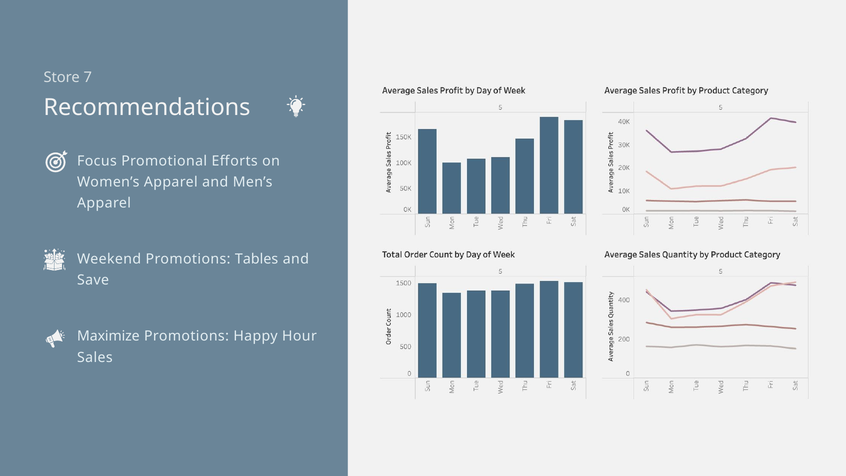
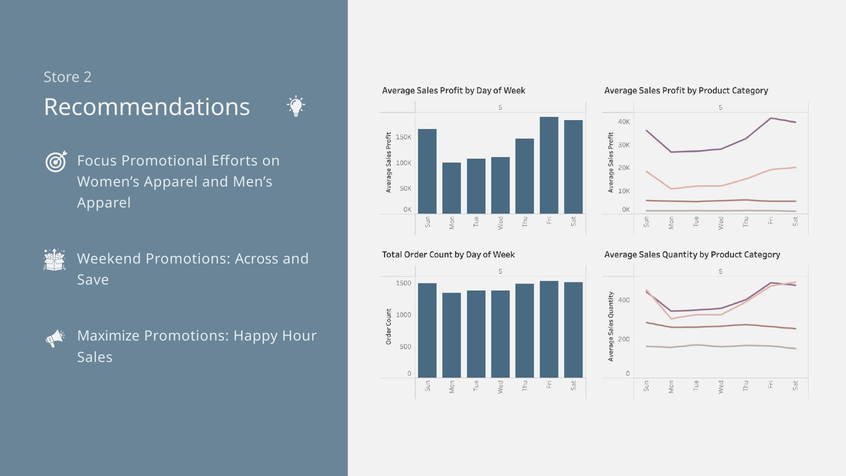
7: 7 -> 2 (88, 77)
Tables: Tables -> Across (257, 259)
